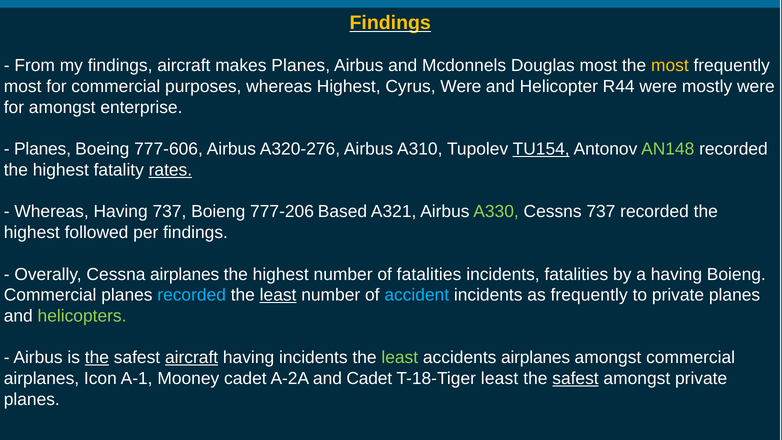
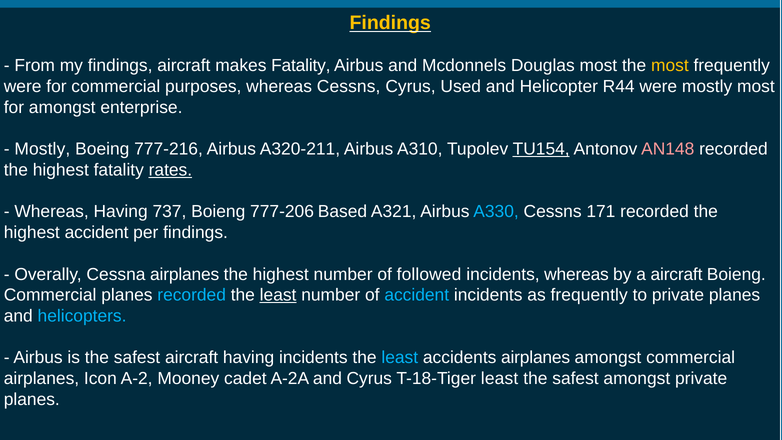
makes Planes: Planes -> Fatality (301, 66)
most: most -> were (23, 86)
whereas Highest: Highest -> Cessns (349, 86)
Cyrus Were: Were -> Used (461, 86)
mostly were: were -> most (756, 86)
Planes: Planes -> Mostly (42, 149)
777-606: 777-606 -> 777-216 (169, 149)
A320-276: A320-276 -> A320-211 (300, 149)
AN148 colour: light green -> pink (668, 149)
A330 colour: light green -> light blue (496, 212)
Cessns 737: 737 -> 171 (601, 212)
highest followed: followed -> accident (97, 232)
of fatalities: fatalities -> followed (429, 274)
incidents fatalities: fatalities -> whereas (576, 274)
a having: having -> aircraft (677, 274)
helicopters colour: light green -> light blue (82, 316)
the underline: present -> none (97, 358)
aircraft underline: present -> none (192, 358)
least colour: light green -> light blue (400, 358)
A-1: A-1 -> A-2 (137, 378)
and Cadet: Cadet -> Cyrus (369, 378)
safest underline: present -> none (575, 378)
